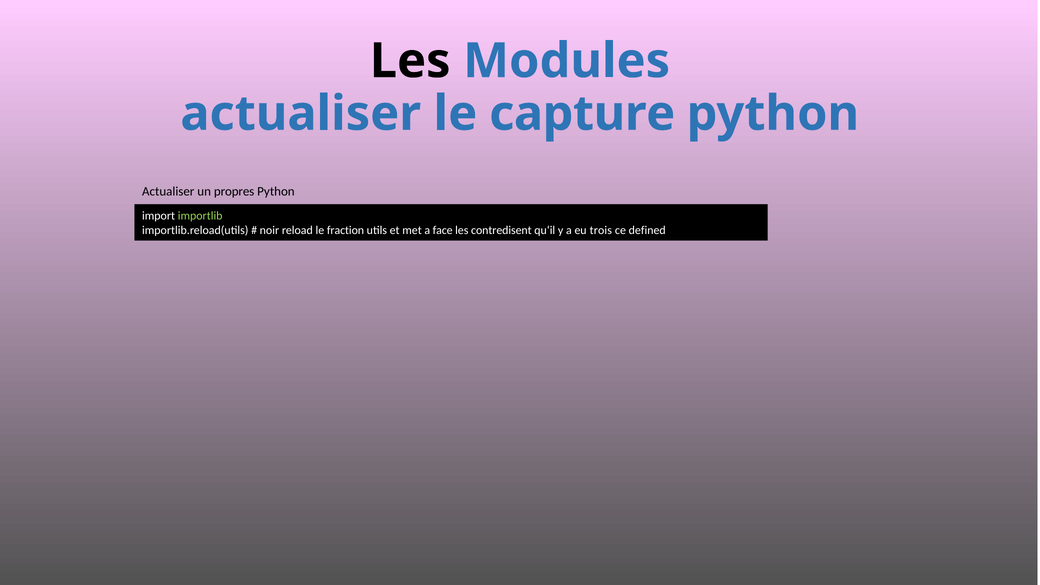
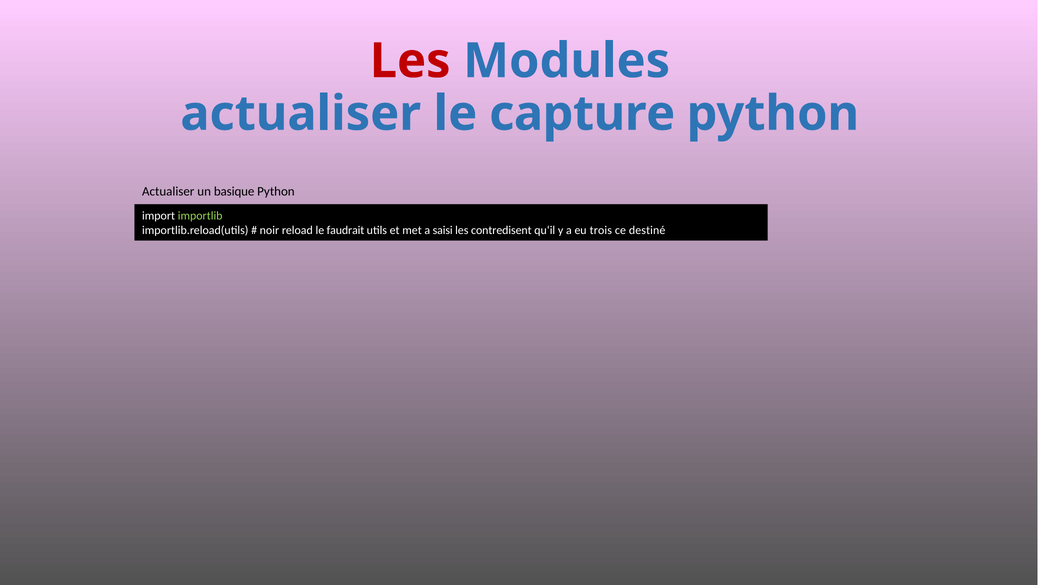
Les colour: black -> red (410, 61)
propres: propres -> basique (234, 191)
fraction: fraction -> faudrait (346, 230)
face: face -> saisi (443, 230)
defined: defined -> destiné (647, 230)
